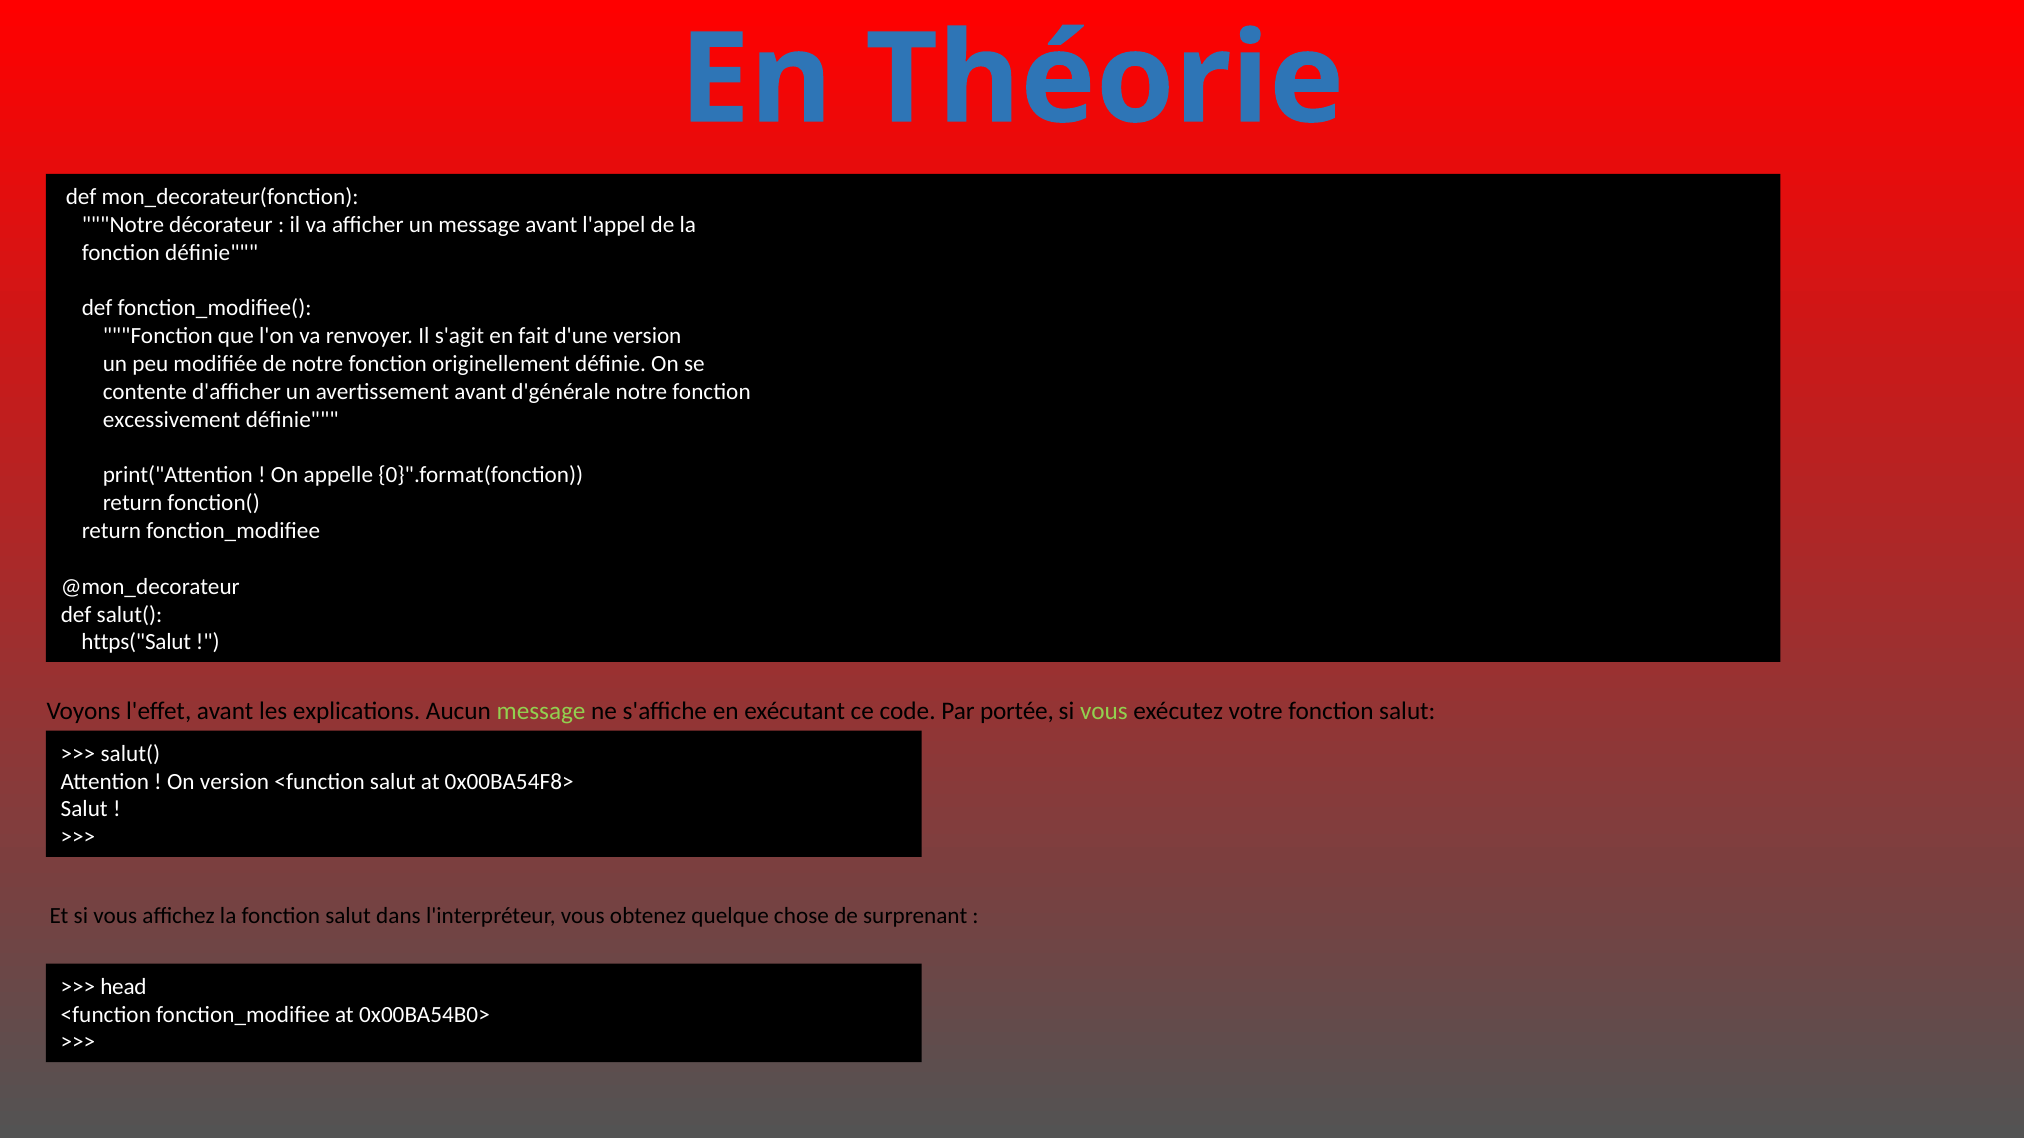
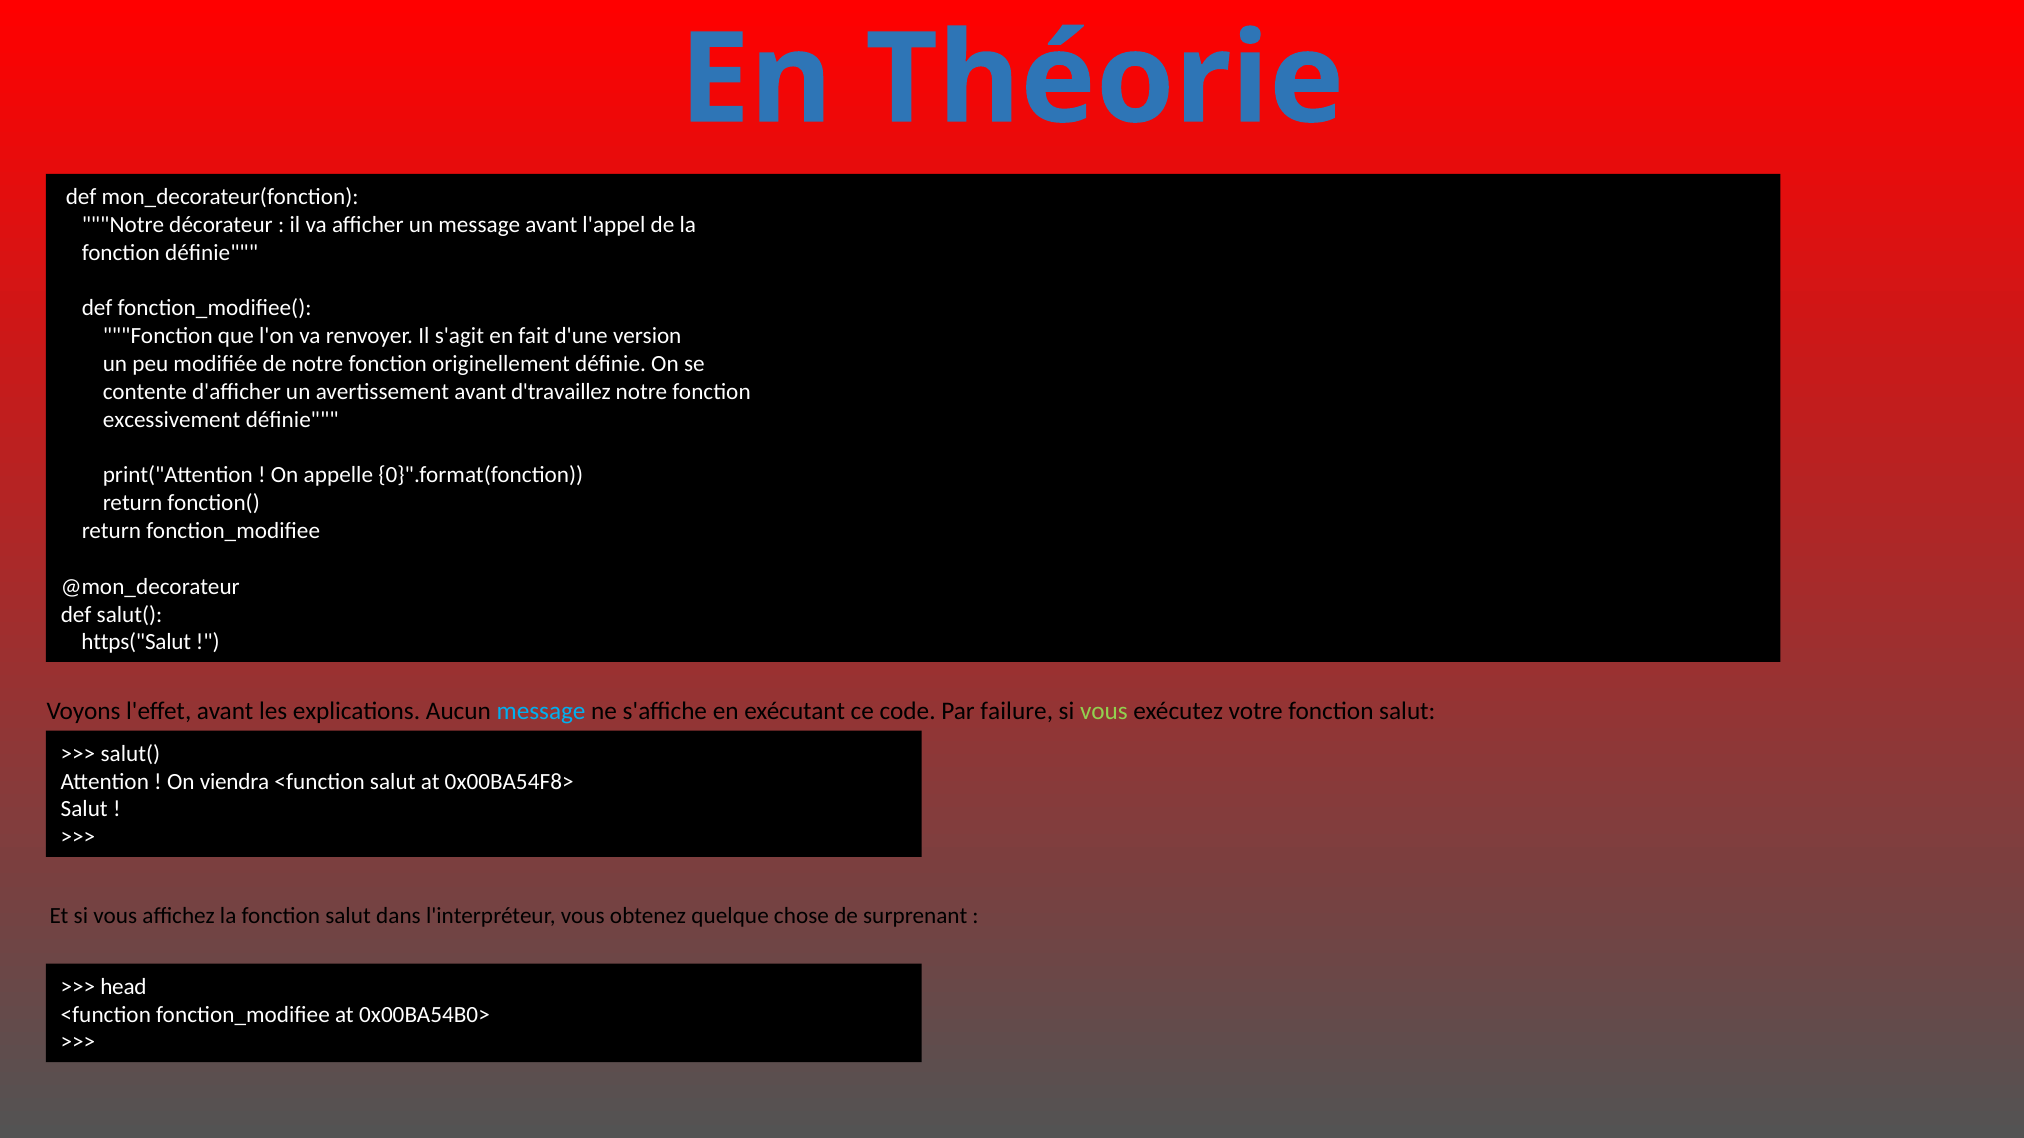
d'générale: d'générale -> d'travaillez (561, 392)
message colour: light green -> light blue (541, 712)
portée: portée -> failure (1017, 712)
On version: version -> viendra (235, 782)
